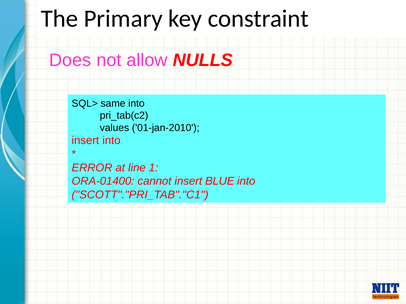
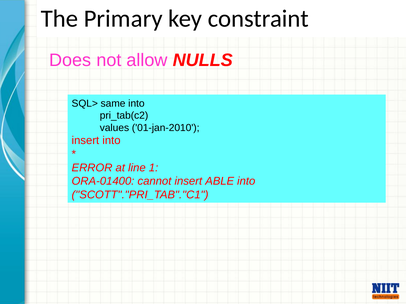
BLUE: BLUE -> ABLE (220, 181)
